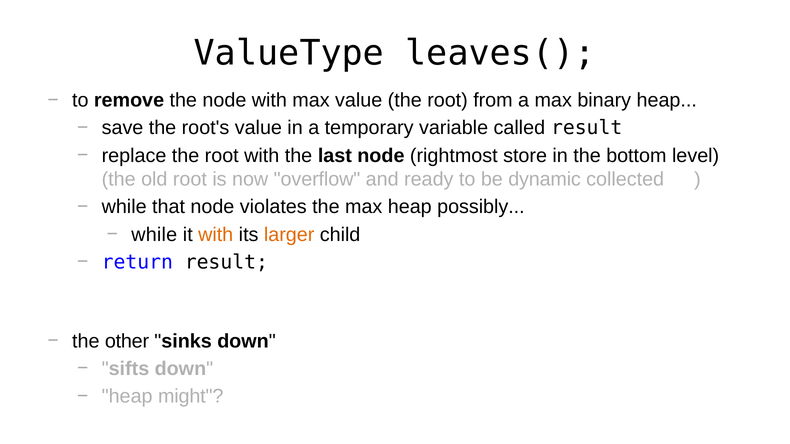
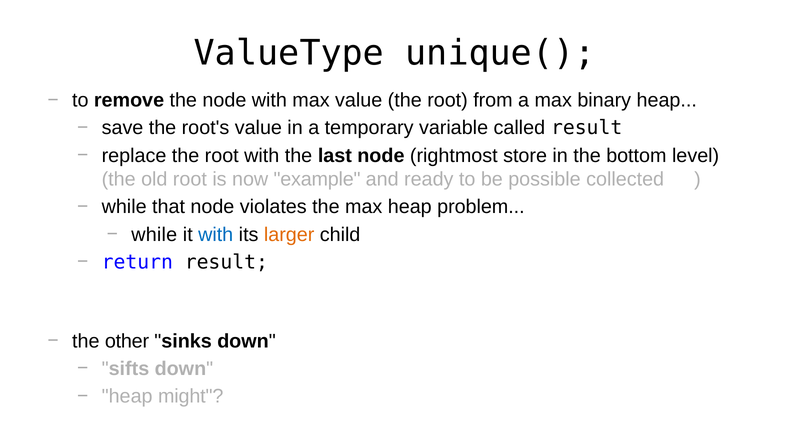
leaves(: leaves( -> unique( (500, 53)
overflow: overflow -> example (317, 179)
dynamic: dynamic -> possible (544, 179)
possibly: possibly -> problem (481, 207)
with colour: orange -> blue (216, 235)
